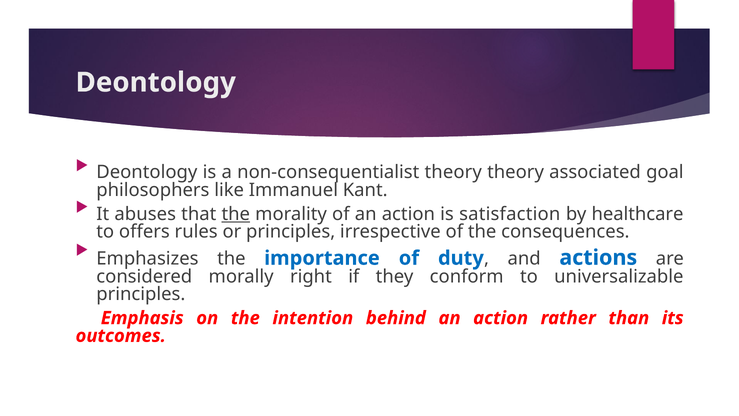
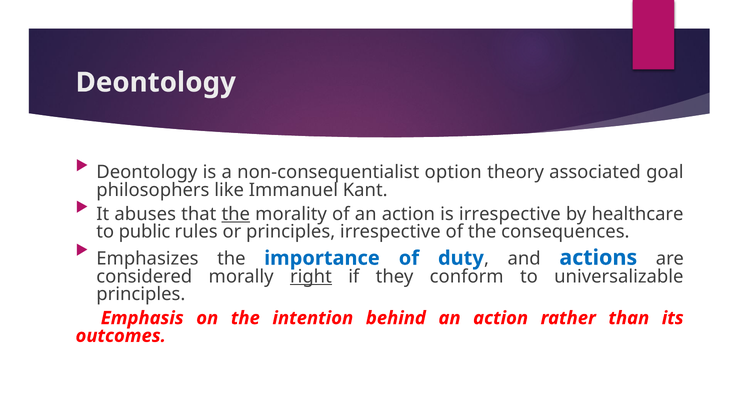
non-consequentialist theory: theory -> option (453, 172)
is satisfaction: satisfaction -> irrespective (510, 214)
offers: offers -> public (145, 232)
right underline: none -> present (311, 276)
